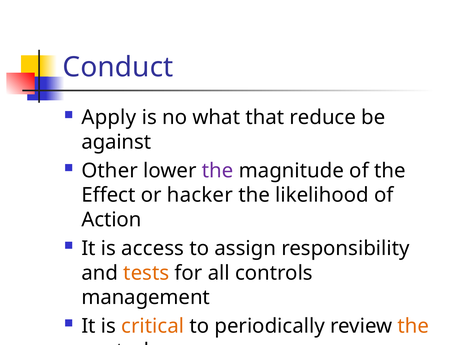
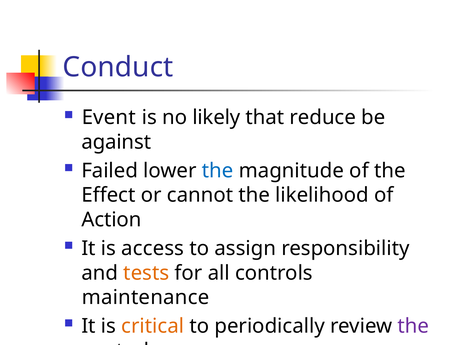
Apply: Apply -> Event (109, 118)
what: what -> likely (216, 118)
Other: Other -> Failed (110, 171)
the colour: purple -> blue (218, 171)
hacker: hacker -> cannot (200, 195)
management: management -> maintenance (146, 297)
the colour: orange -> purple (413, 326)
